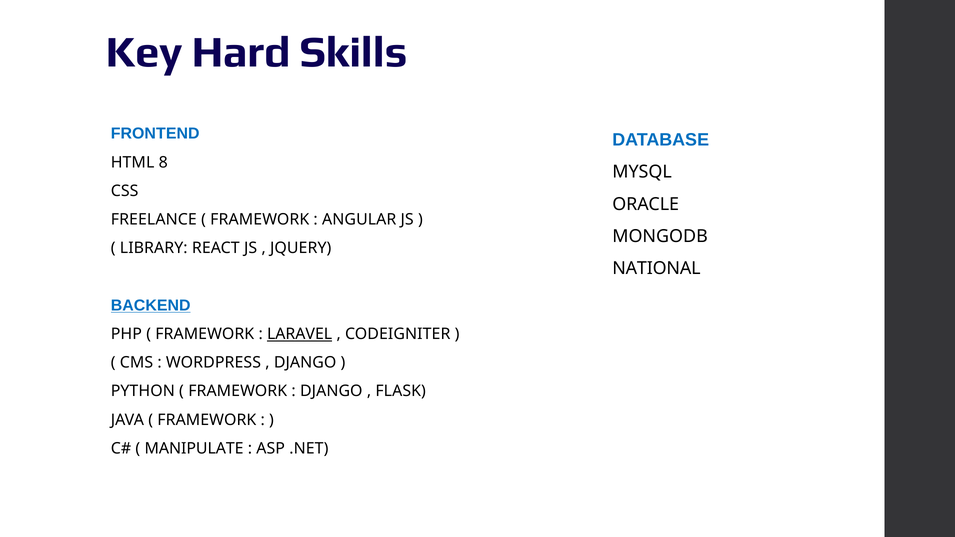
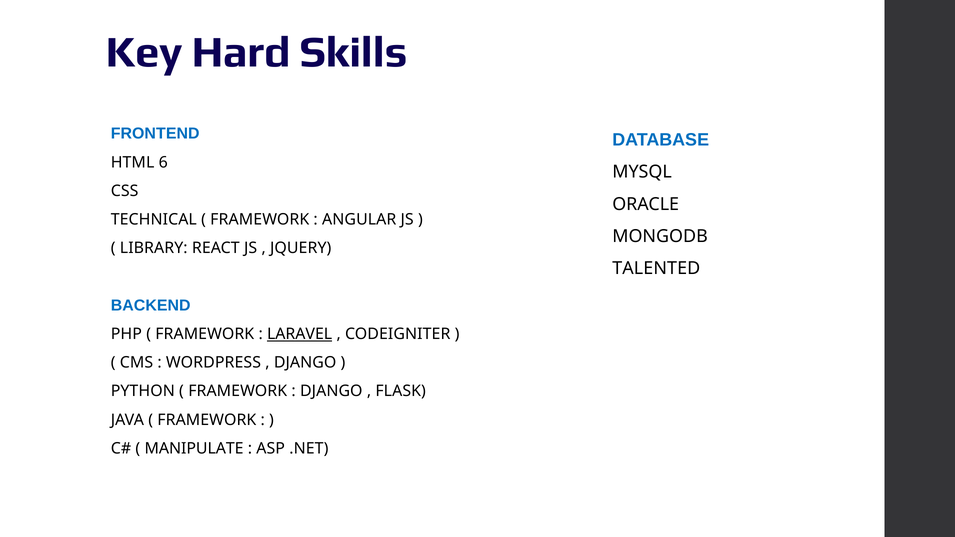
8: 8 -> 6 (163, 162)
FREELANCE: FREELANCE -> TECHNICAL (154, 220)
NATIONAL: NATIONAL -> TALENTED (656, 269)
BACKEND underline: present -> none (151, 305)
